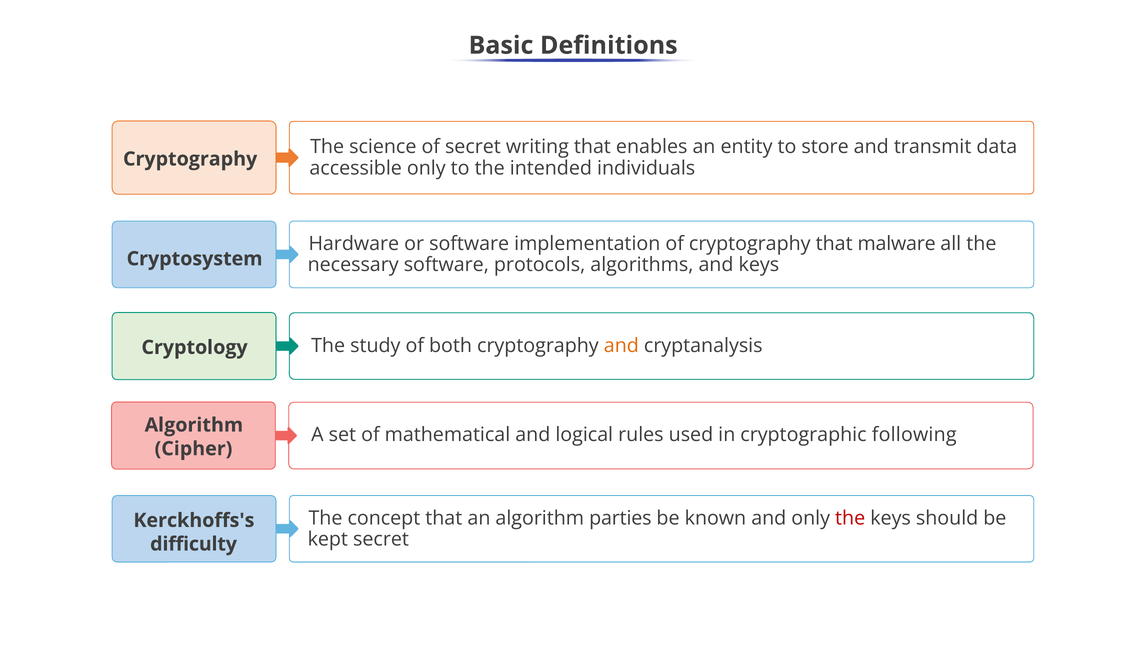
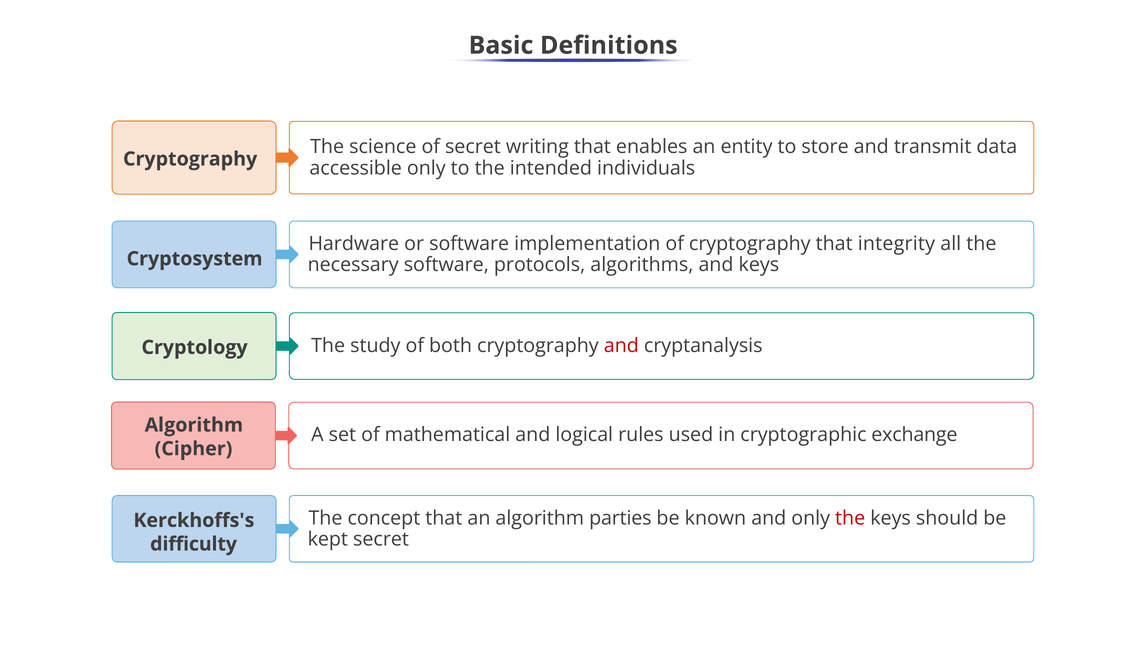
malware: malware -> integrity (896, 244)
and colour: orange -> red (621, 345)
following: following -> exchange (914, 434)
